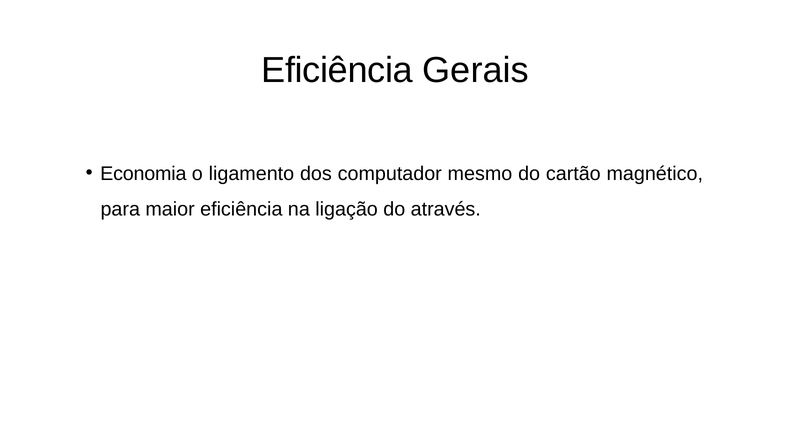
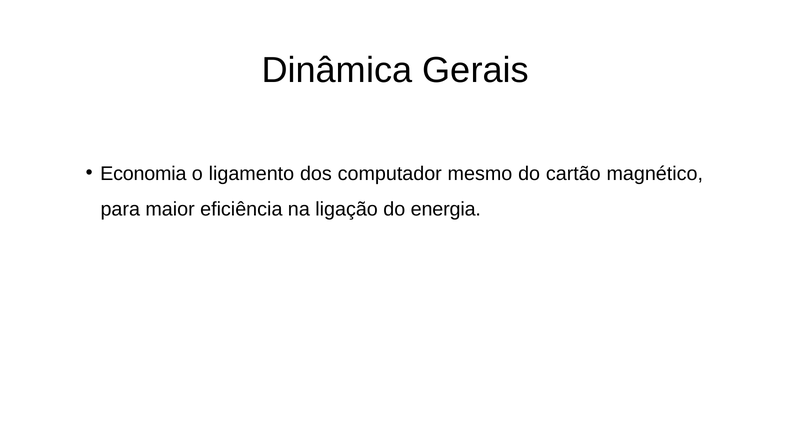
Eficiência: Eficiência -> Dinâmica (337, 70)
através: através -> energia (446, 209)
